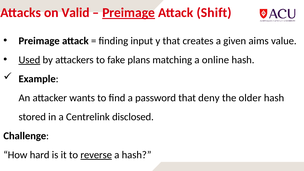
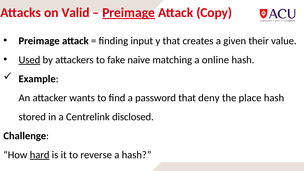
Shift: Shift -> Copy (214, 13)
aims: aims -> their (259, 41)
plans: plans -> naive (139, 60)
older: older -> place (250, 98)
hard underline: none -> present (40, 155)
reverse underline: present -> none (96, 155)
